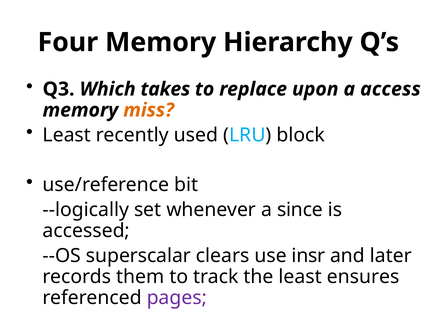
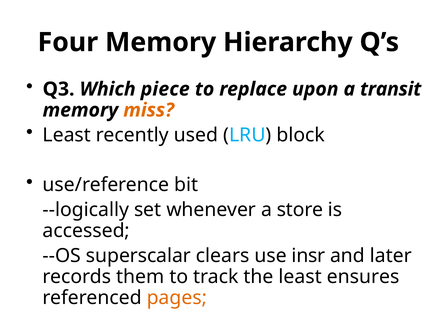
takes: takes -> piece (165, 89)
access: access -> transit (391, 89)
since: since -> store (300, 210)
pages colour: purple -> orange (177, 297)
